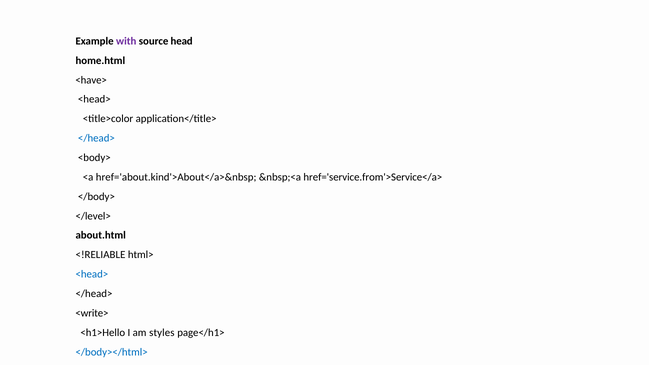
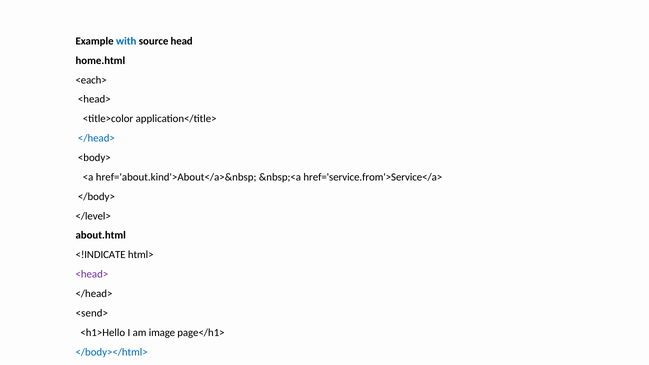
with colour: purple -> blue (126, 41)
<have>: <have> -> <each> (91, 80)
<!RELIABLE: <!RELIABLE -> <!INDICATE (101, 255)
<head> colour: blue -> purple (92, 274)
<write>: <write> -> <send> (92, 313)
styles: styles -> image (162, 333)
